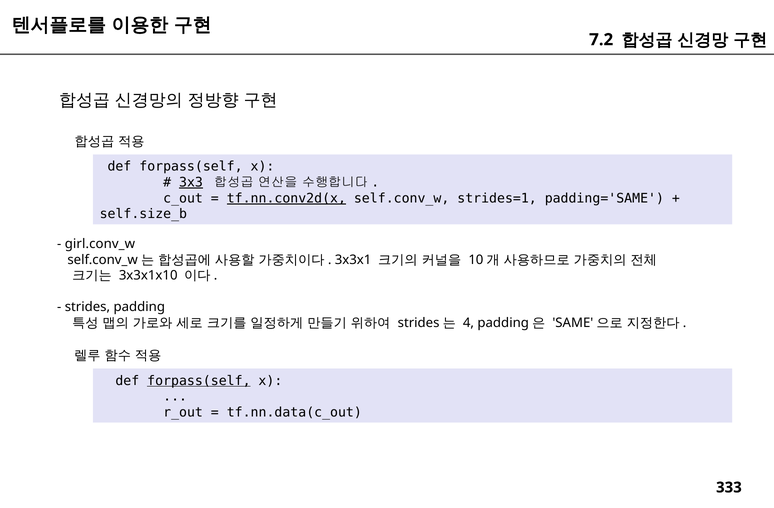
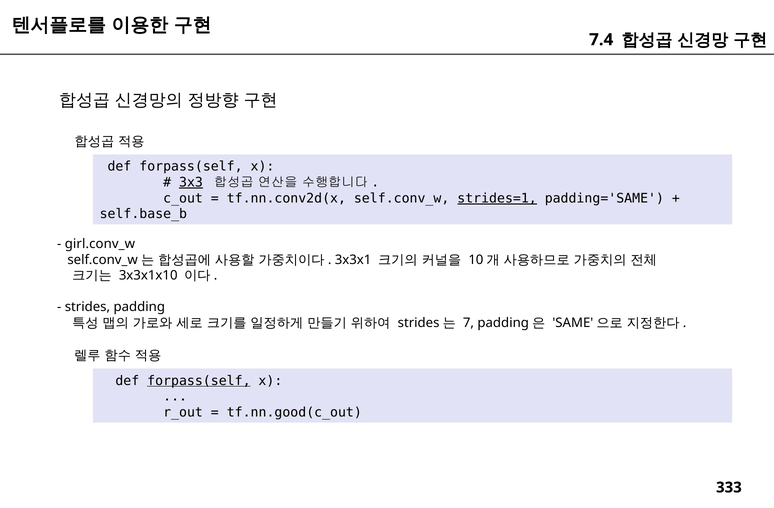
7.2: 7.2 -> 7.4 (601, 40)
tf.nn.conv2d(x underline: present -> none (286, 198)
strides=1 underline: none -> present (497, 198)
self.size_b: self.size_b -> self.base_b (143, 214)
4: 4 -> 7 (468, 323)
tf.nn.data(c_out: tf.nn.data(c_out -> tf.nn.good(c_out (294, 413)
